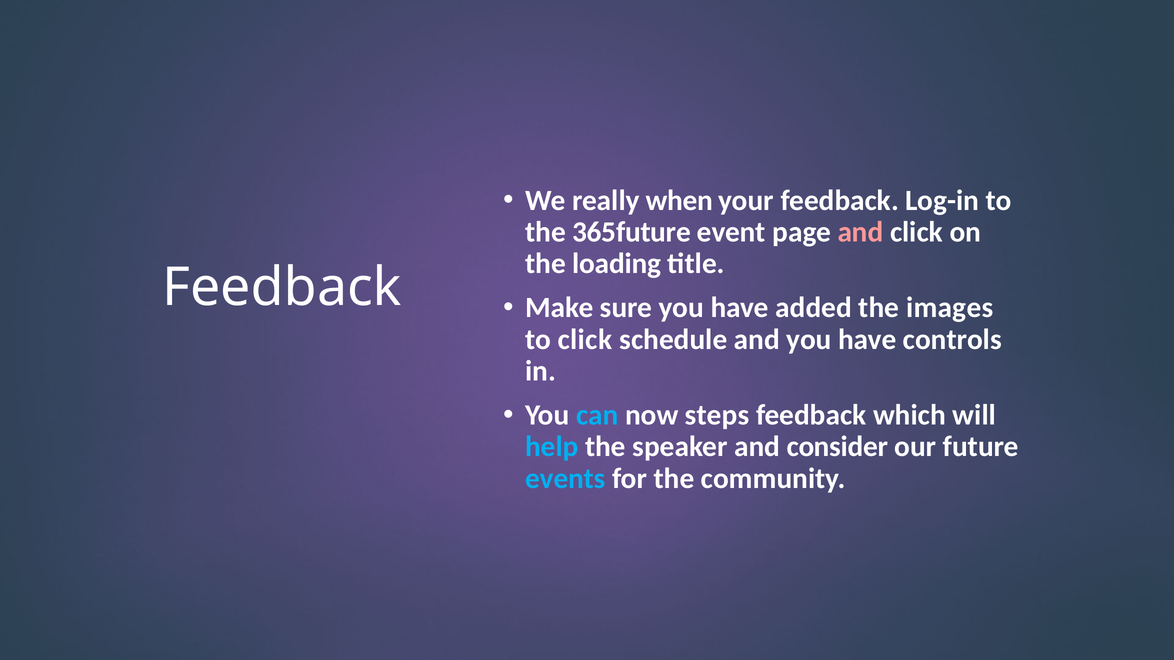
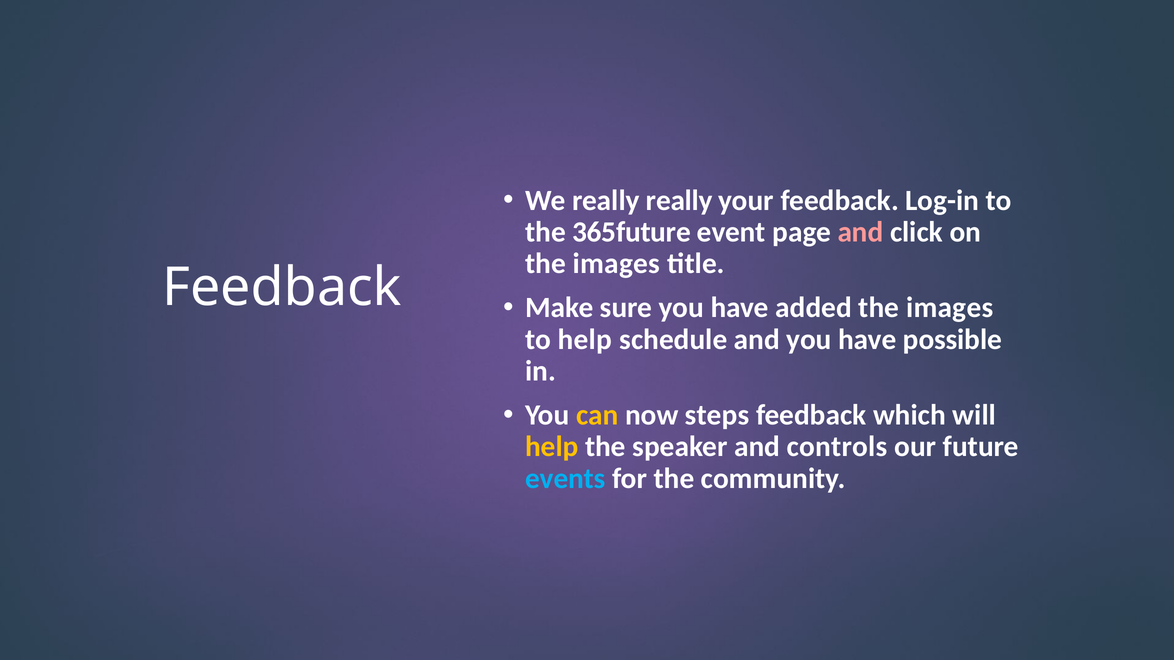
really when: when -> really (679, 200)
loading: loading -> images (616, 264)
to click: click -> help (585, 340)
controls: controls -> possible (952, 340)
can colour: light blue -> yellow (597, 415)
help colour: light blue -> yellow (552, 447)
consider: consider -> controls (837, 447)
